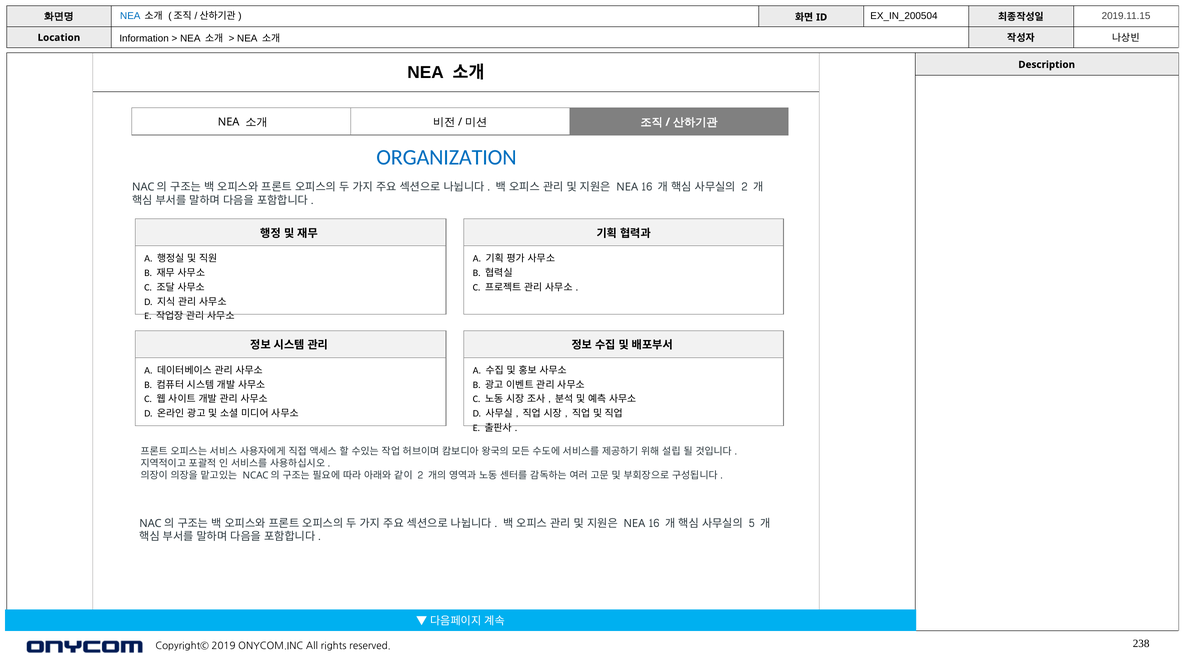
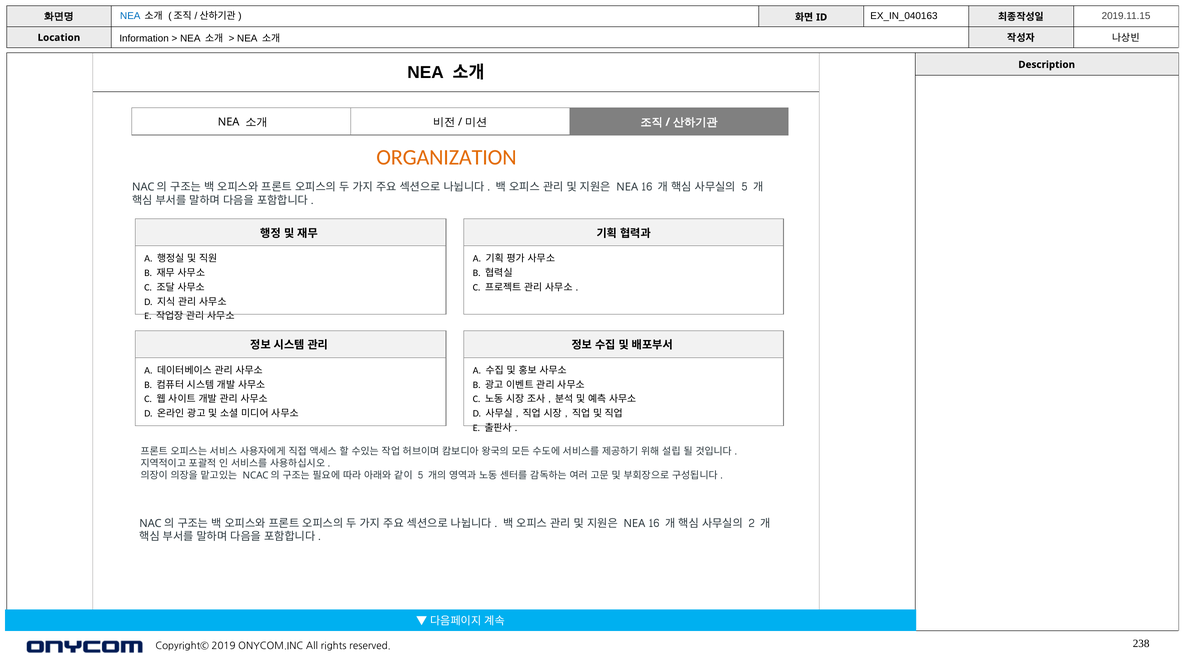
EX_IN_200504: EX_IN_200504 -> EX_IN_040163 (904, 16)
ORGANIZATION colour: blue -> orange (446, 157)
2: 2 -> 5 (744, 187)
2: 2 -> 5 (420, 475)
5: 5 -> 2 (752, 523)
